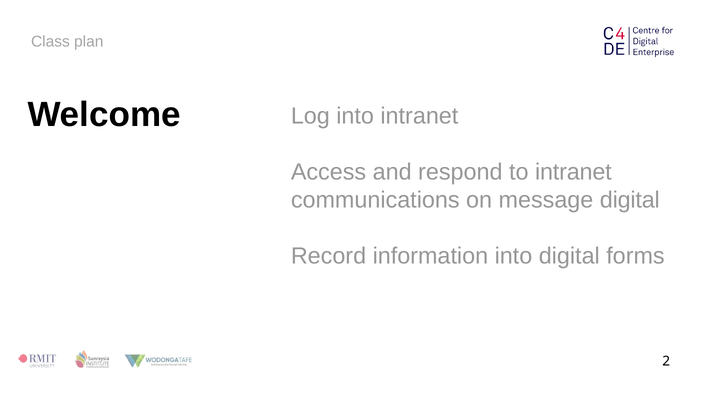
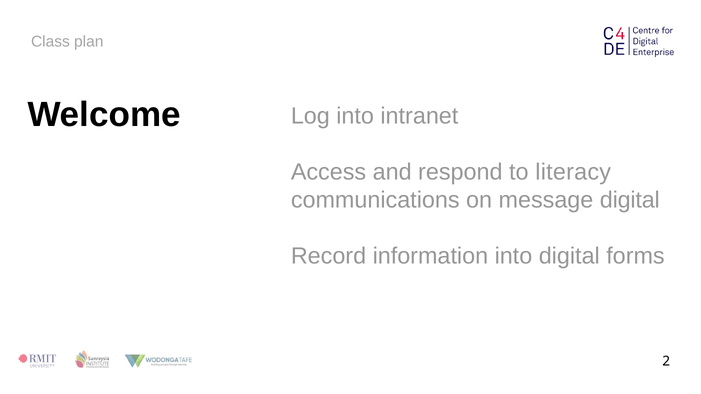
to intranet: intranet -> literacy (573, 172)
